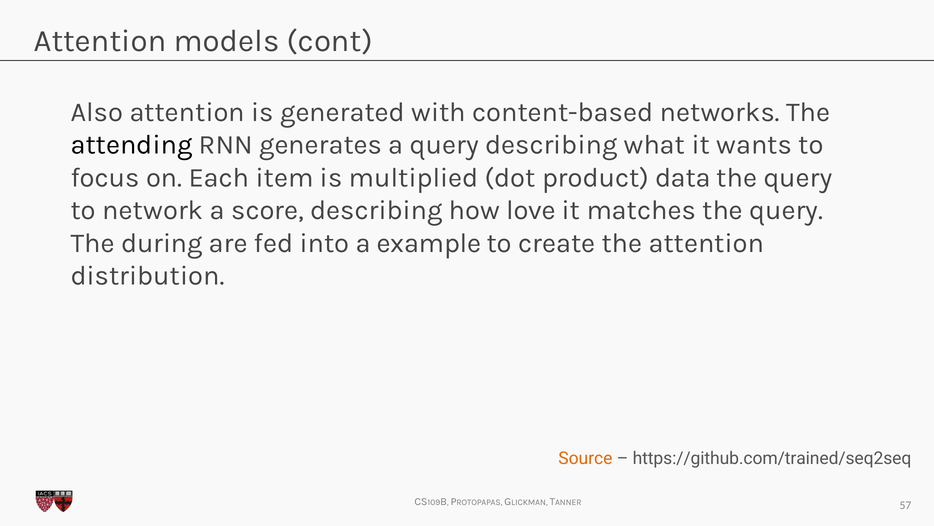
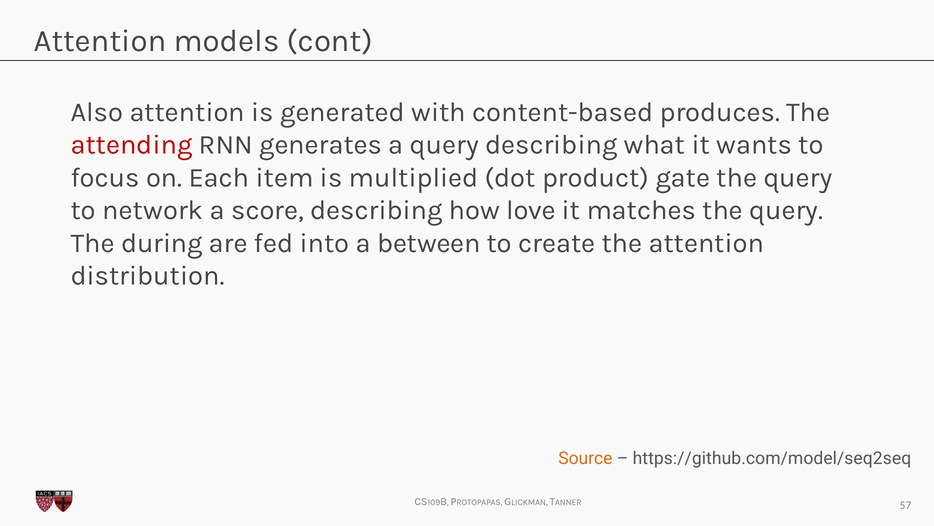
networks: networks -> produces (720, 112)
attending colour: black -> red (132, 145)
data: data -> gate (683, 177)
example: example -> between (429, 243)
https://github.com/trained/seq2seq: https://github.com/trained/seq2seq -> https://github.com/model/seq2seq (772, 458)
